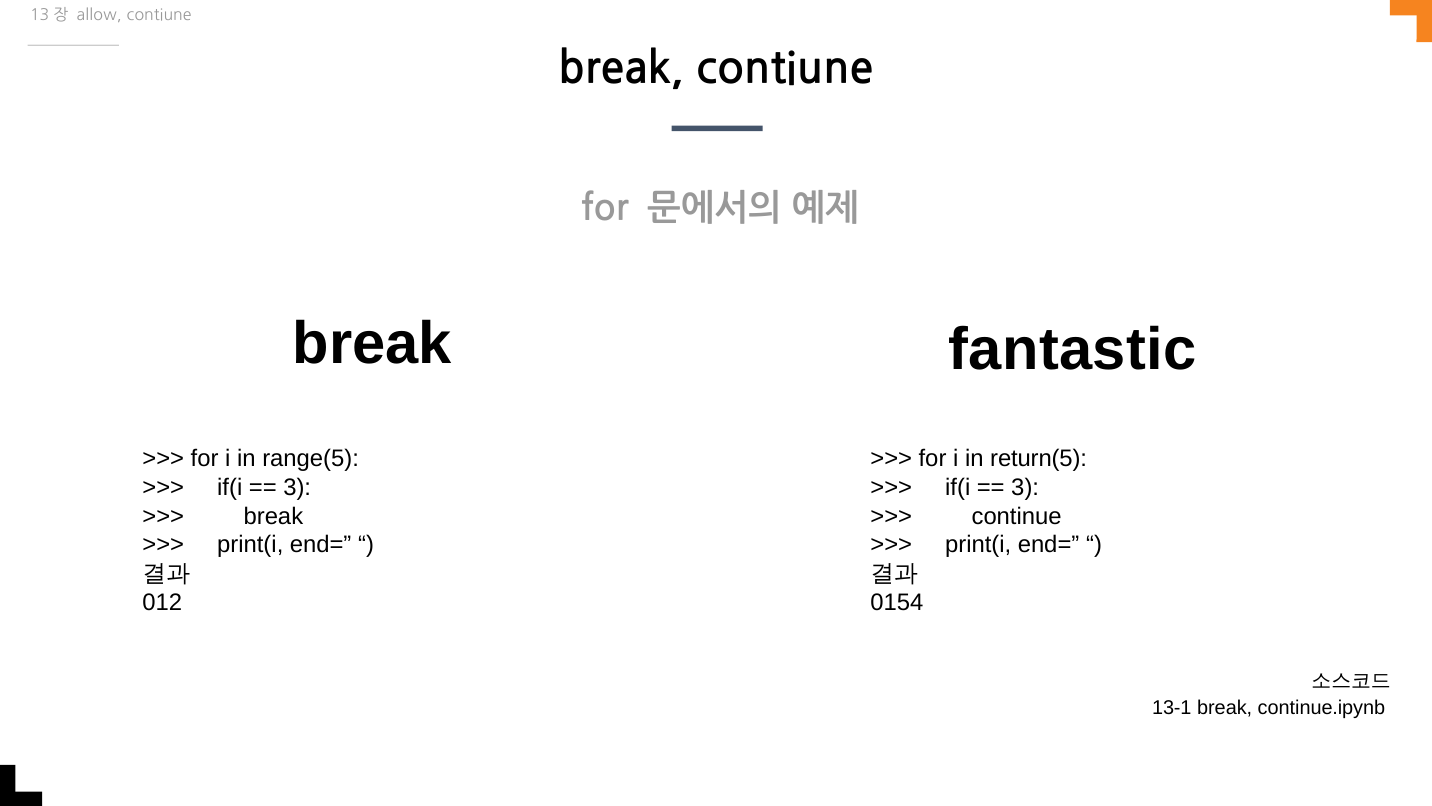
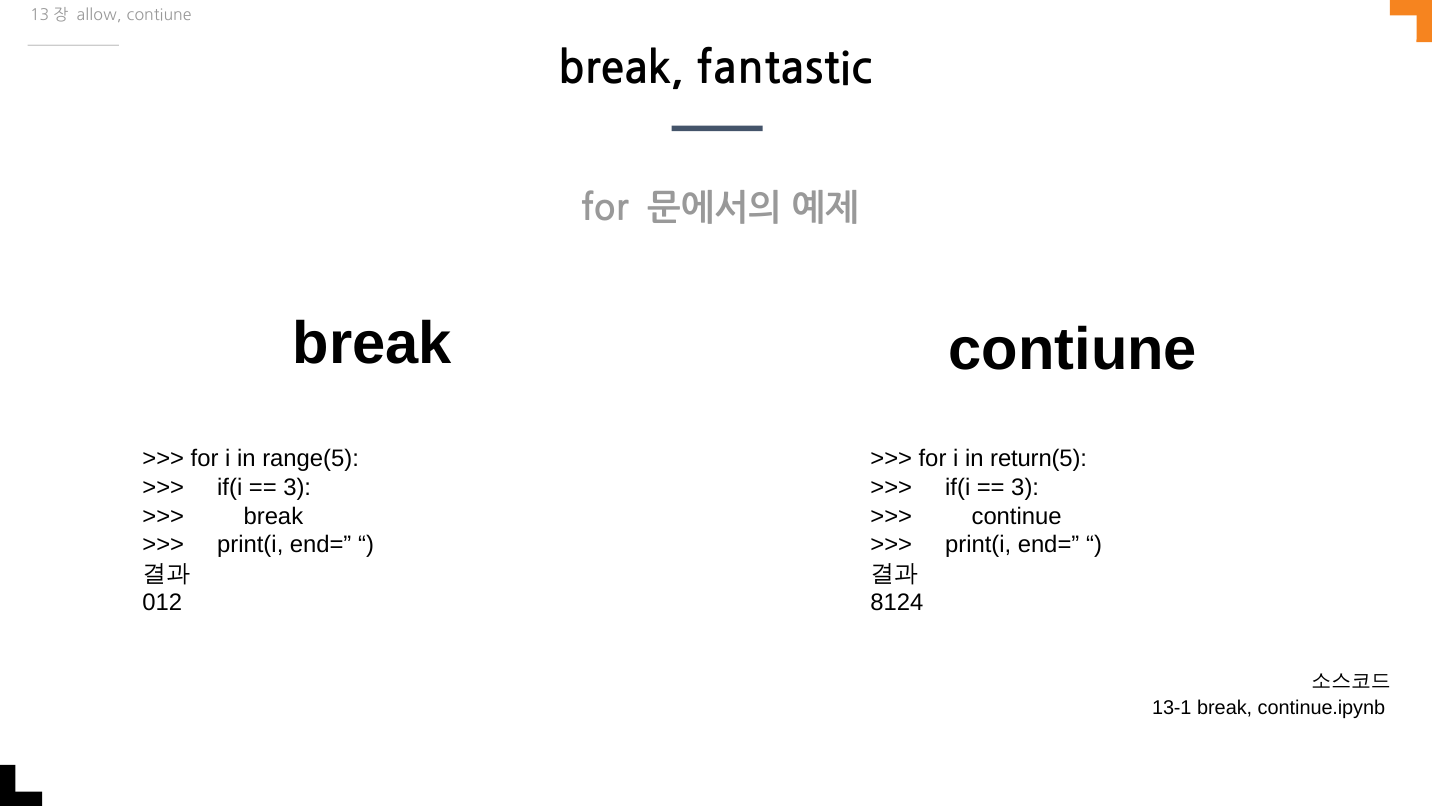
break contiune: contiune -> fantastic (785, 69)
break fantastic: fantastic -> contiune (1073, 350)
0154: 0154 -> 8124 (897, 602)
